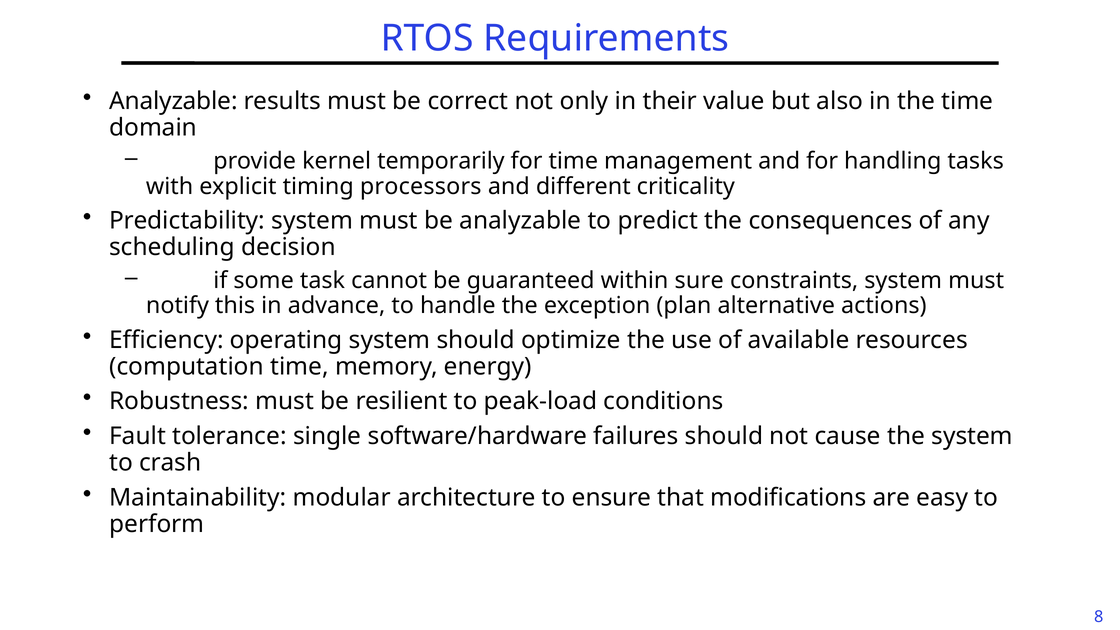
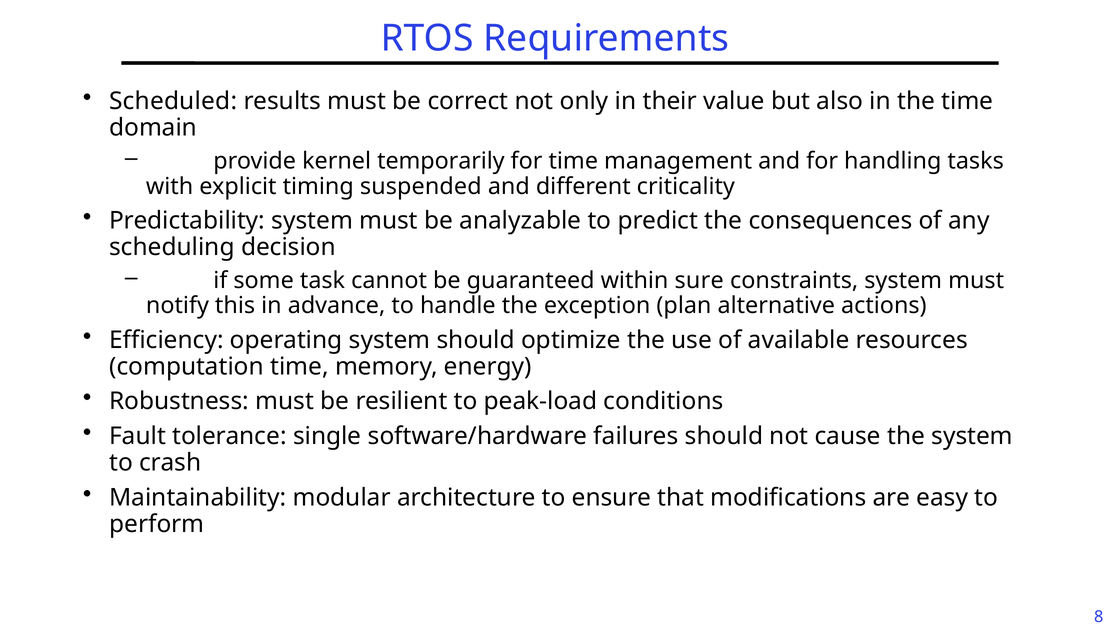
Analyzable: Analyzable -> Scheduled (173, 101)
processors: processors -> suspended (421, 186)
